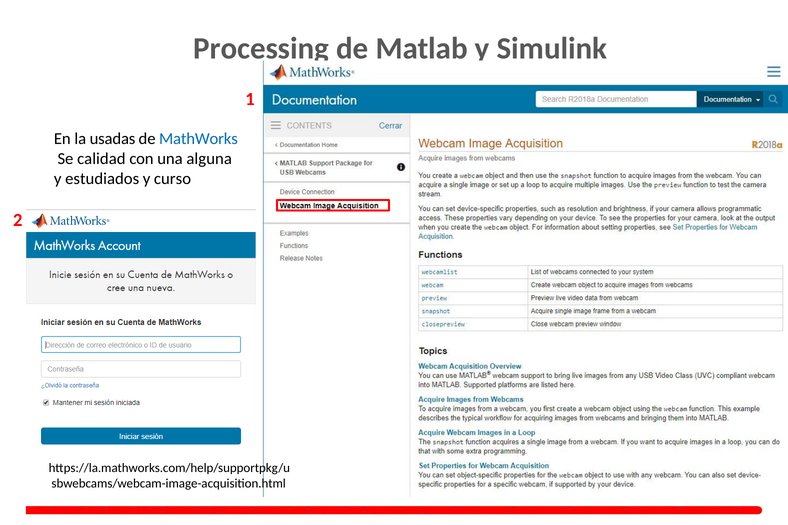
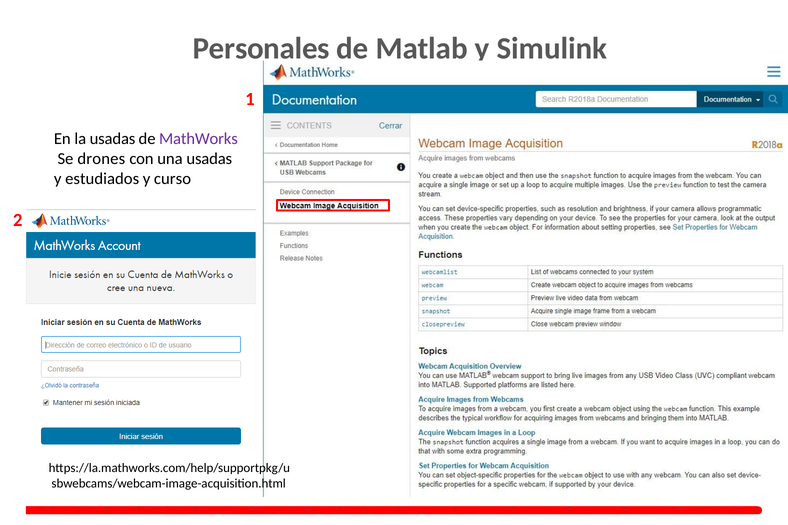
Processing: Processing -> Personales (261, 48)
MathWorks colour: blue -> purple (198, 139)
calidad: calidad -> drones (101, 159)
una alguna: alguna -> usadas (209, 159)
